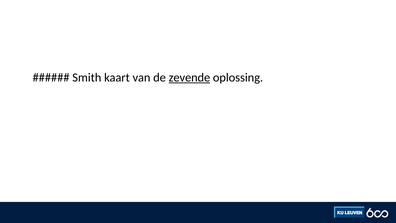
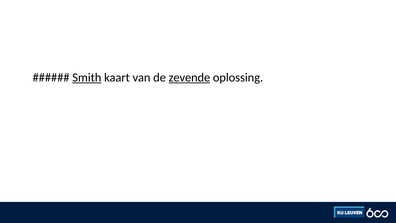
Smith underline: none -> present (87, 77)
